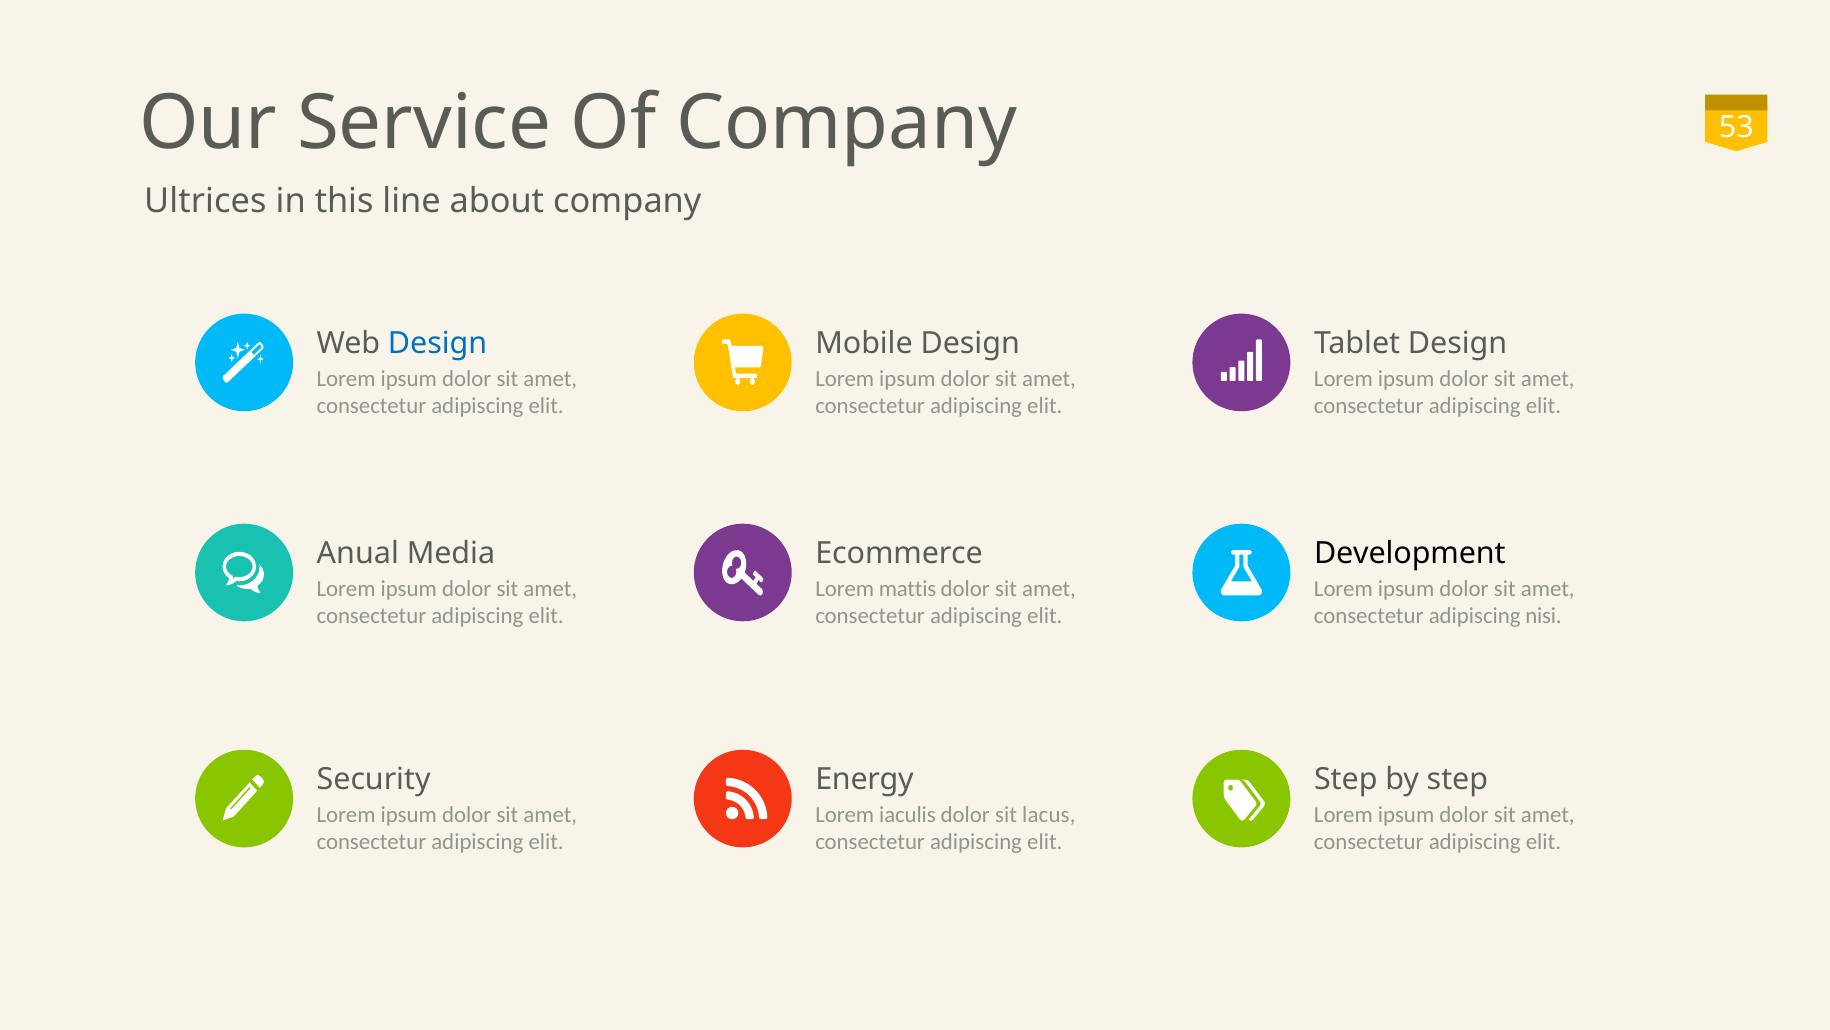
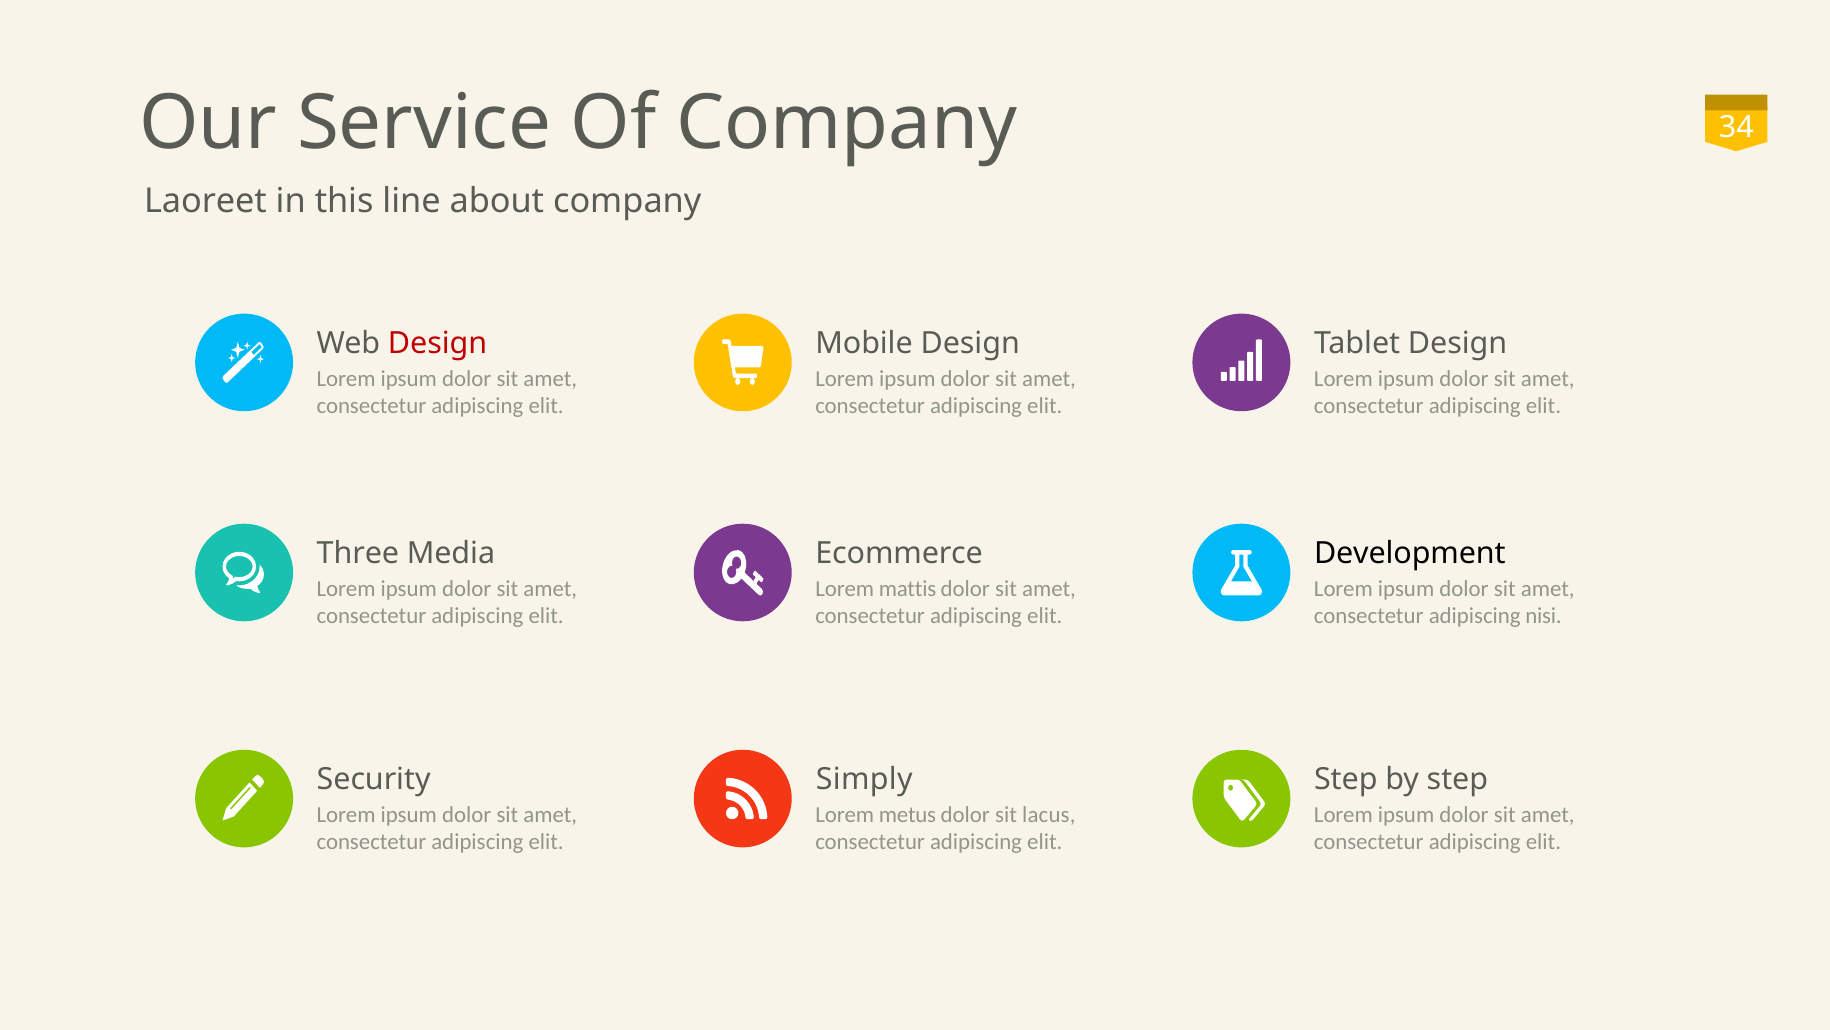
53: 53 -> 34 (1736, 127)
Ultrices: Ultrices -> Laoreet (205, 201)
Design colour: blue -> red (438, 343)
Anual: Anual -> Three (358, 553)
Energy: Energy -> Simply (864, 779)
iaculis: iaculis -> metus (908, 814)
